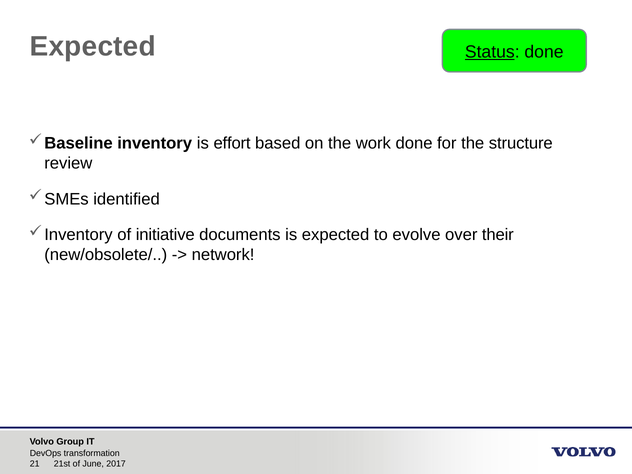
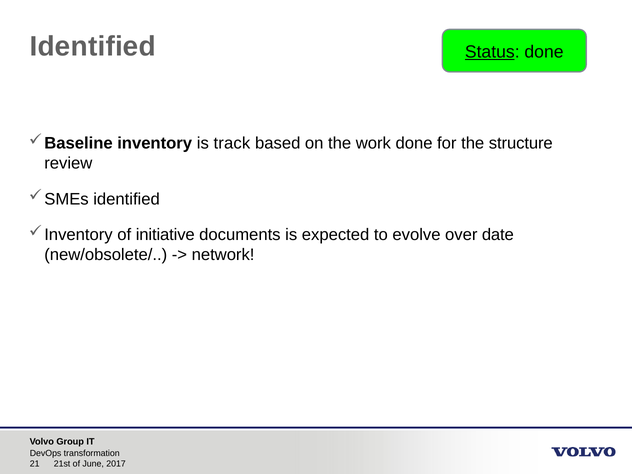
Expected: Expected -> Identified (93, 46)
effort: effort -> track (232, 143)
their: their -> date (498, 235)
